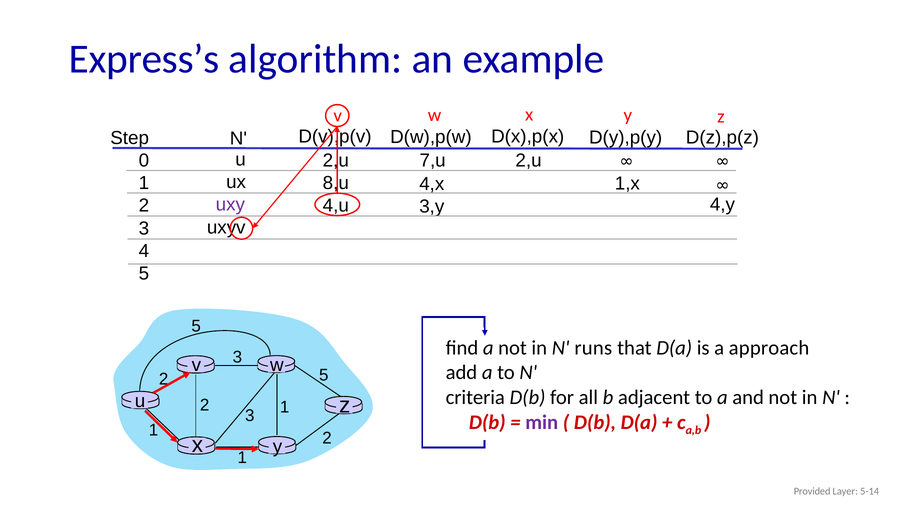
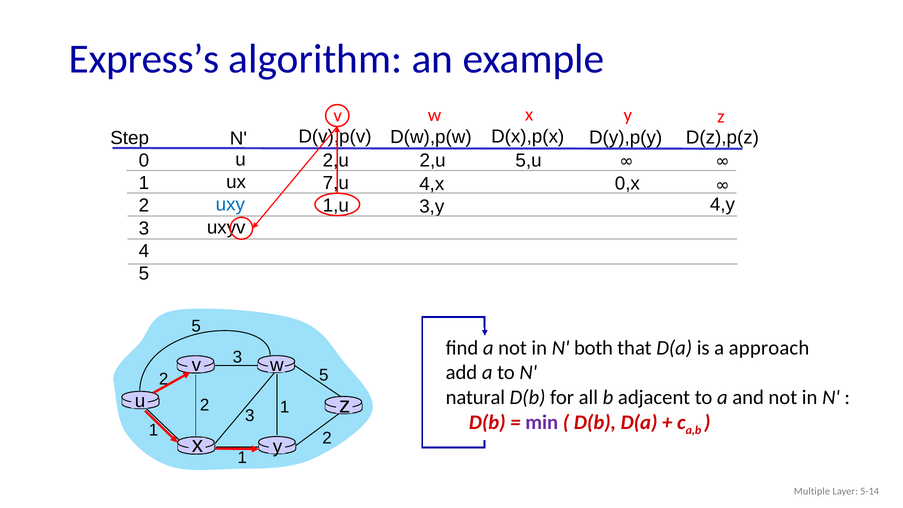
7,u: 7,u -> 2,u (433, 160)
2,u: 2,u -> 5,u (529, 160)
8,u: 8,u -> 7,u (336, 183)
1,x: 1,x -> 0,x (627, 183)
uxy colour: purple -> blue (230, 205)
4,u: 4,u -> 1,u (336, 205)
runs: runs -> both (593, 348)
criteria: criteria -> natural (475, 397)
Provided: Provided -> Multiple (812, 491)
